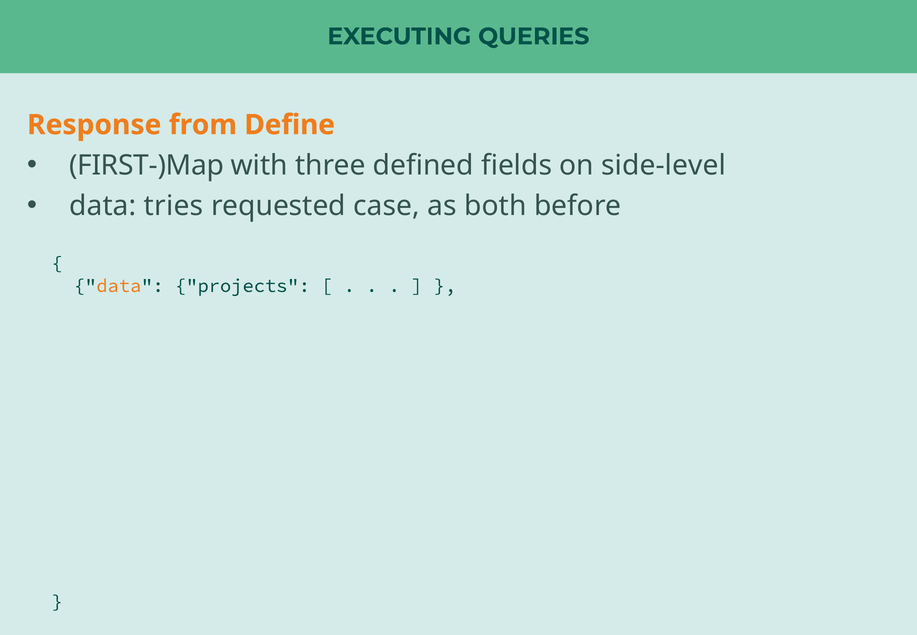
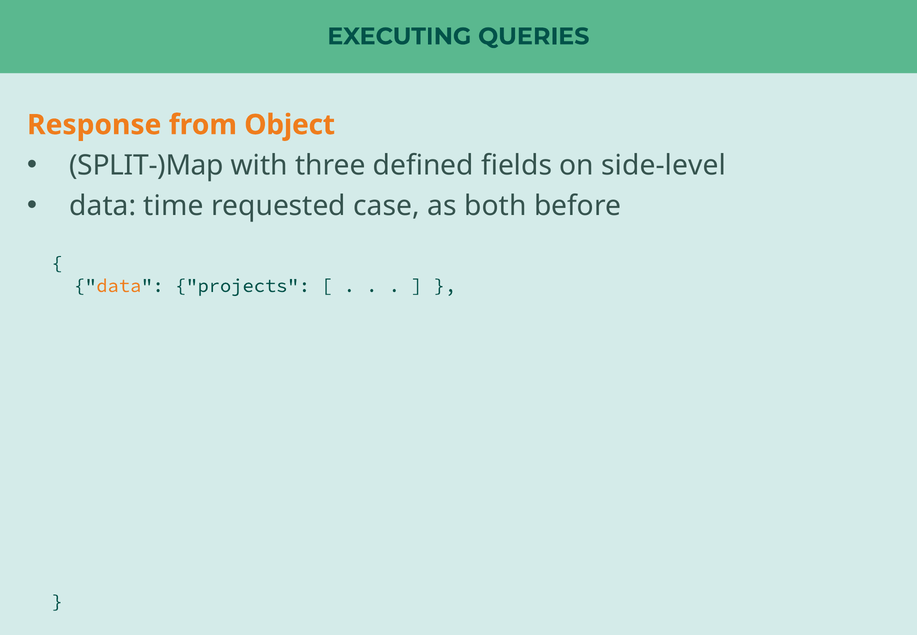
Define: Define -> Object (290, 125)
FIRST-)Map: FIRST-)Map -> SPLIT-)Map (147, 165)
tries: tries -> time (174, 206)
